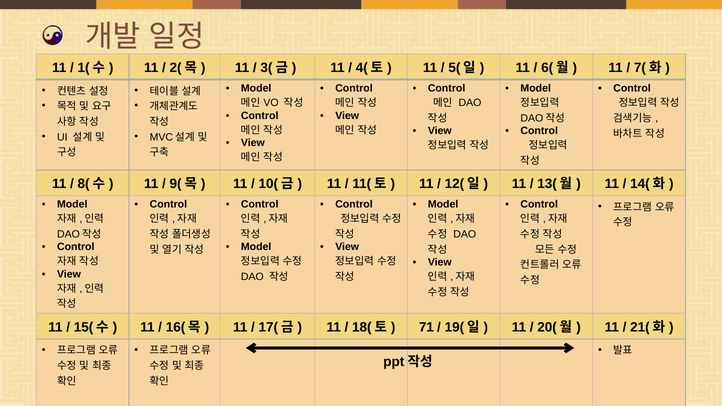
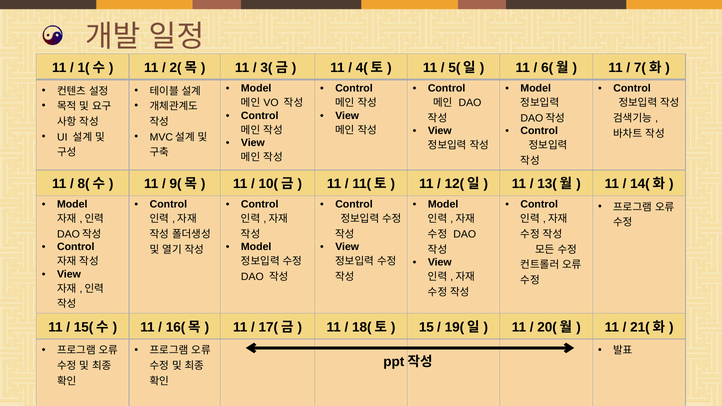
71: 71 -> 15 (426, 327)
